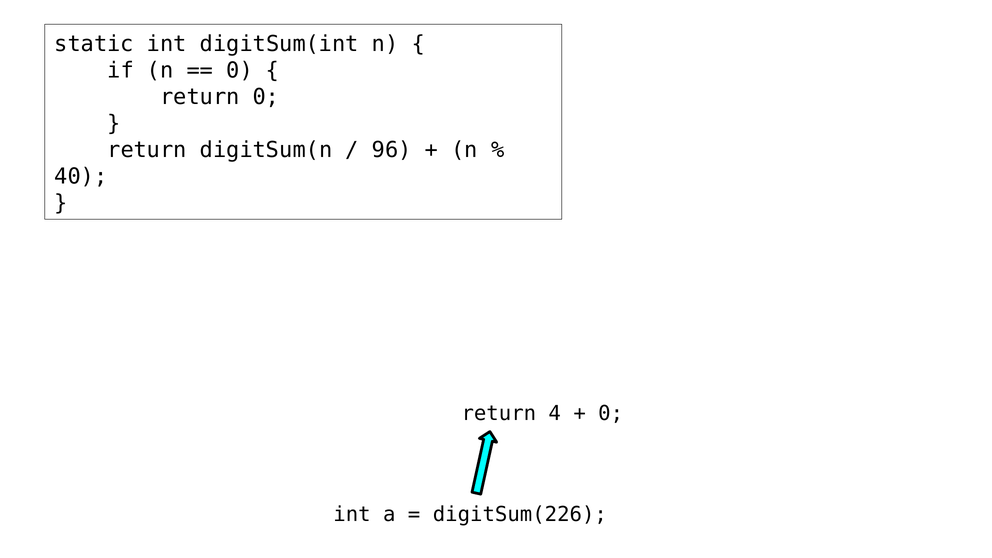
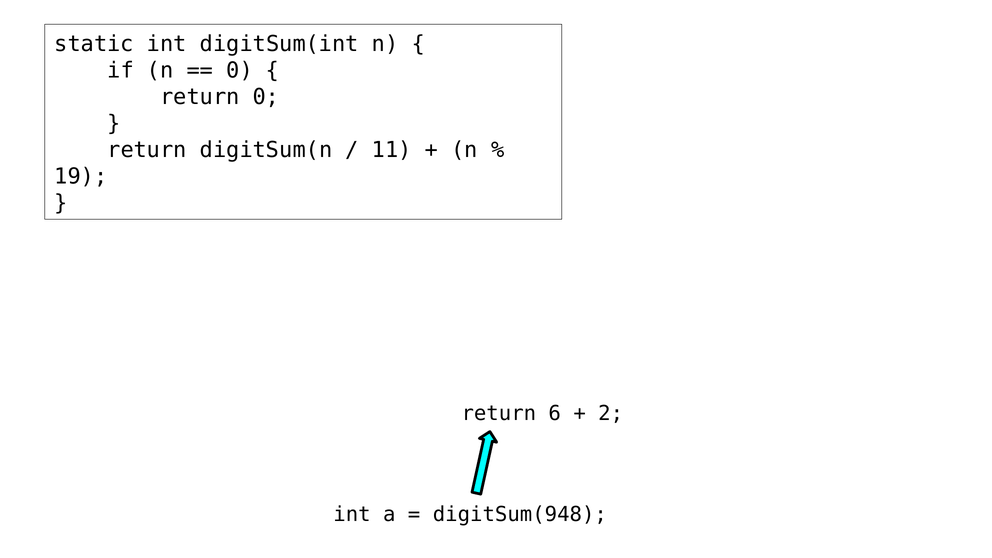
96: 96 -> 11 (392, 150)
40: 40 -> 19 (81, 176)
4: 4 -> 6 (555, 413)
0: 0 -> 2 (611, 413)
digitSum(226: digitSum(226 -> digitSum(948 (520, 515)
